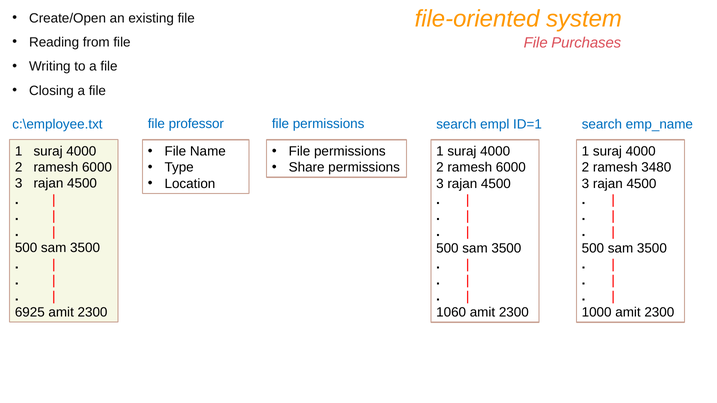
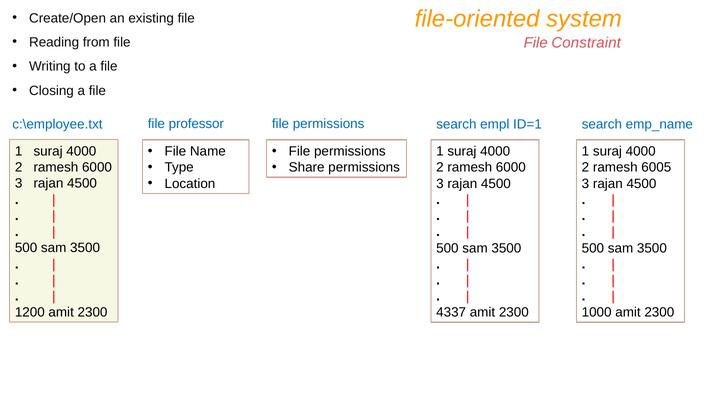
Purchases: Purchases -> Constraint (586, 43)
3480: 3480 -> 6005 (656, 168)
6925: 6925 -> 1200 (30, 313)
1060: 1060 -> 4337 (451, 313)
